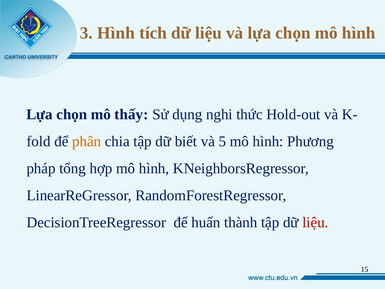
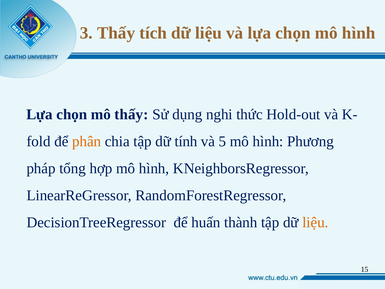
3 Hình: Hình -> Thấy (116, 33)
biết: biết -> tính (186, 141)
liệu colour: red -> orange (315, 222)
